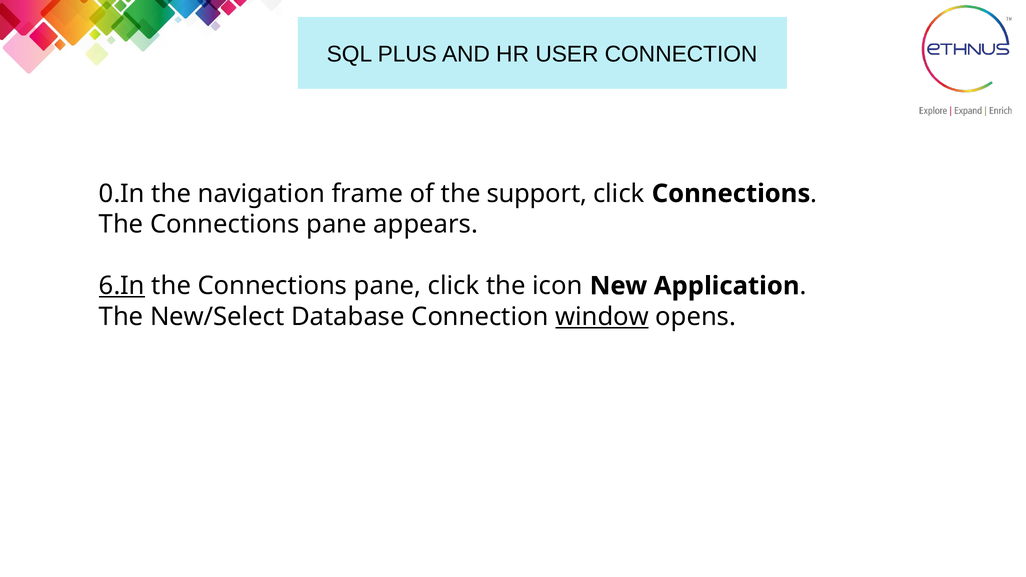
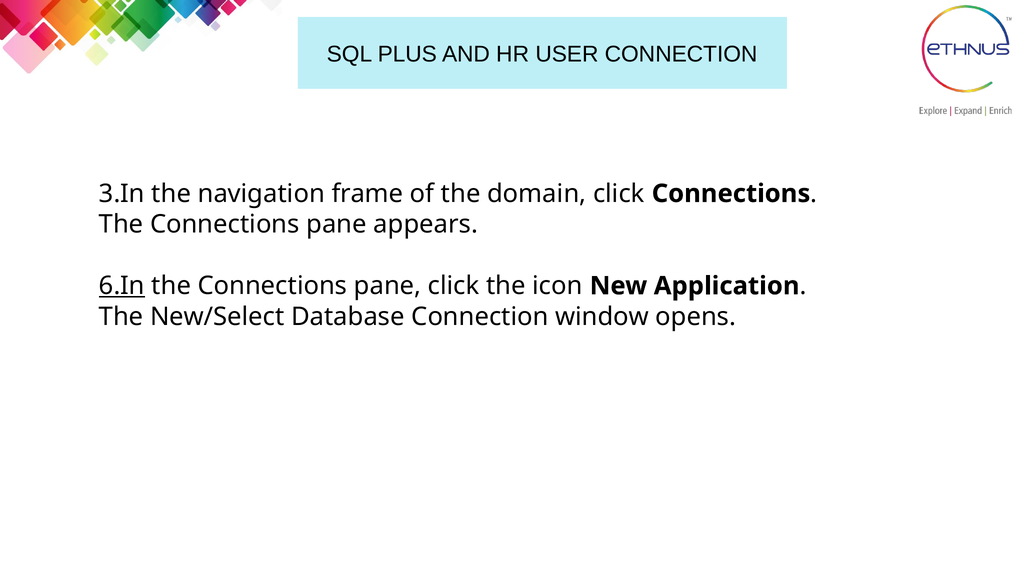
0.In: 0.In -> 3.In (122, 194)
support: support -> domain (537, 194)
window underline: present -> none (602, 317)
